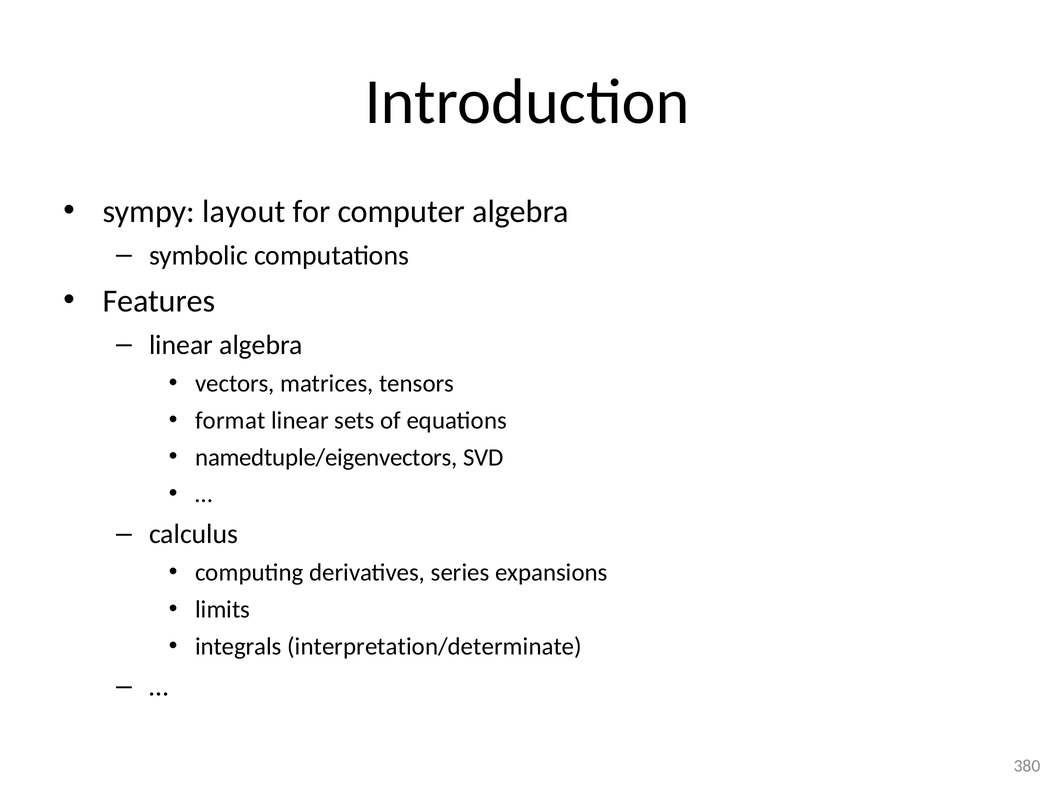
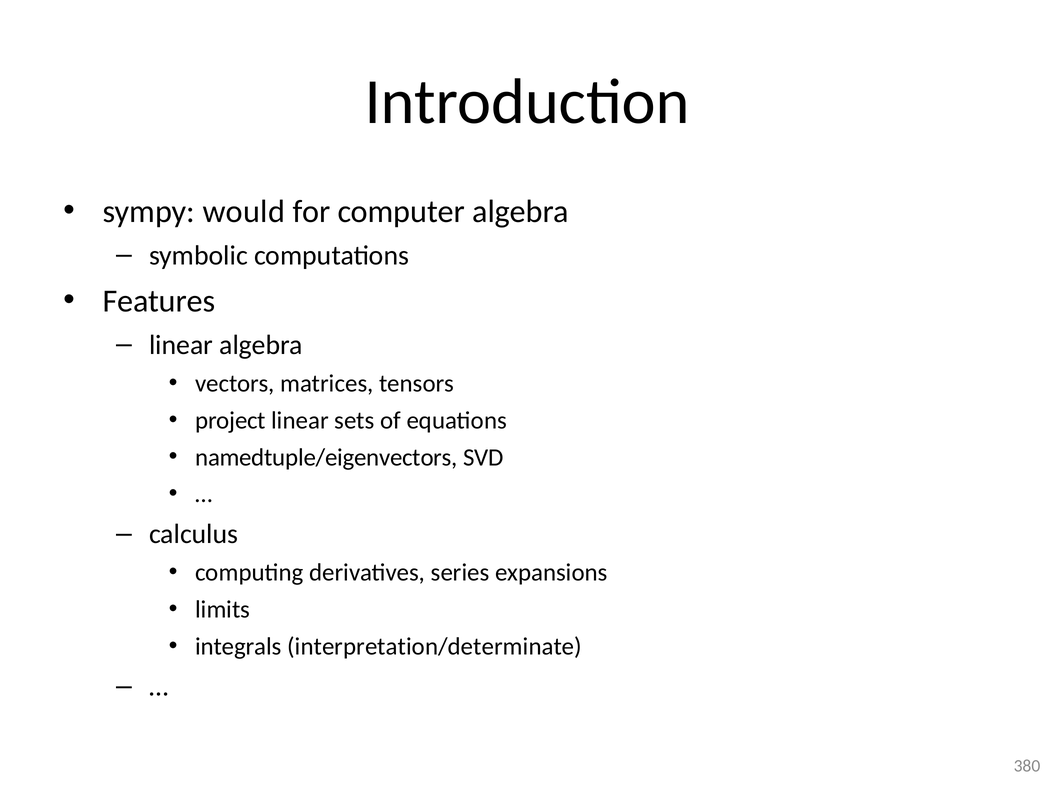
layout: layout -> would (244, 211)
format: format -> project (230, 421)
